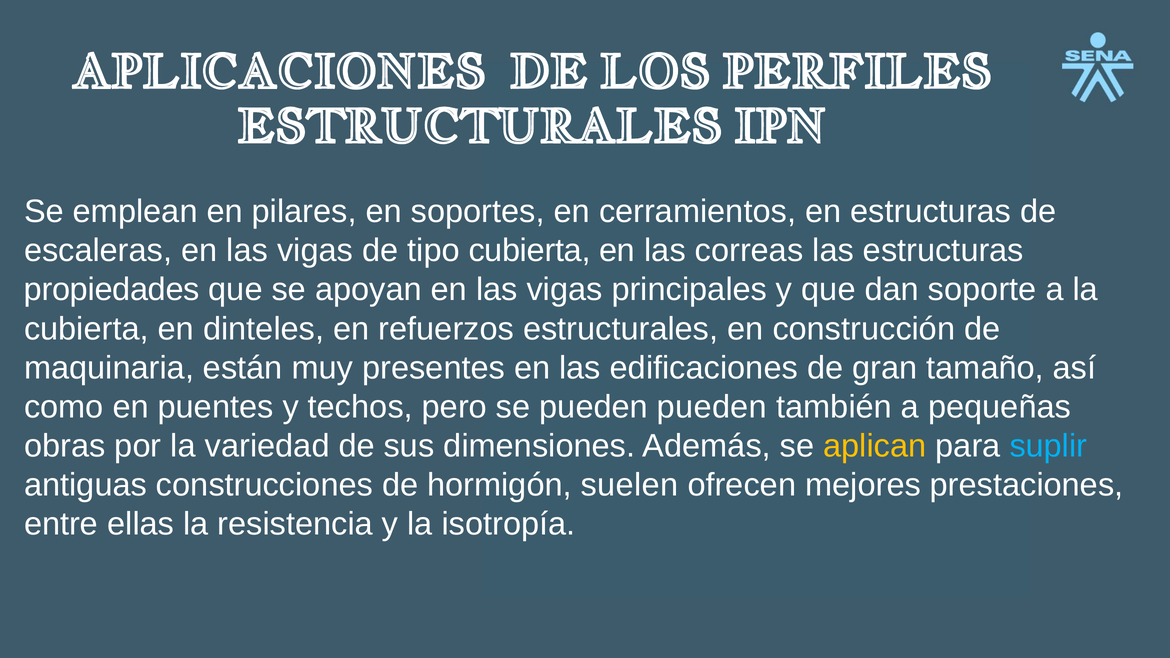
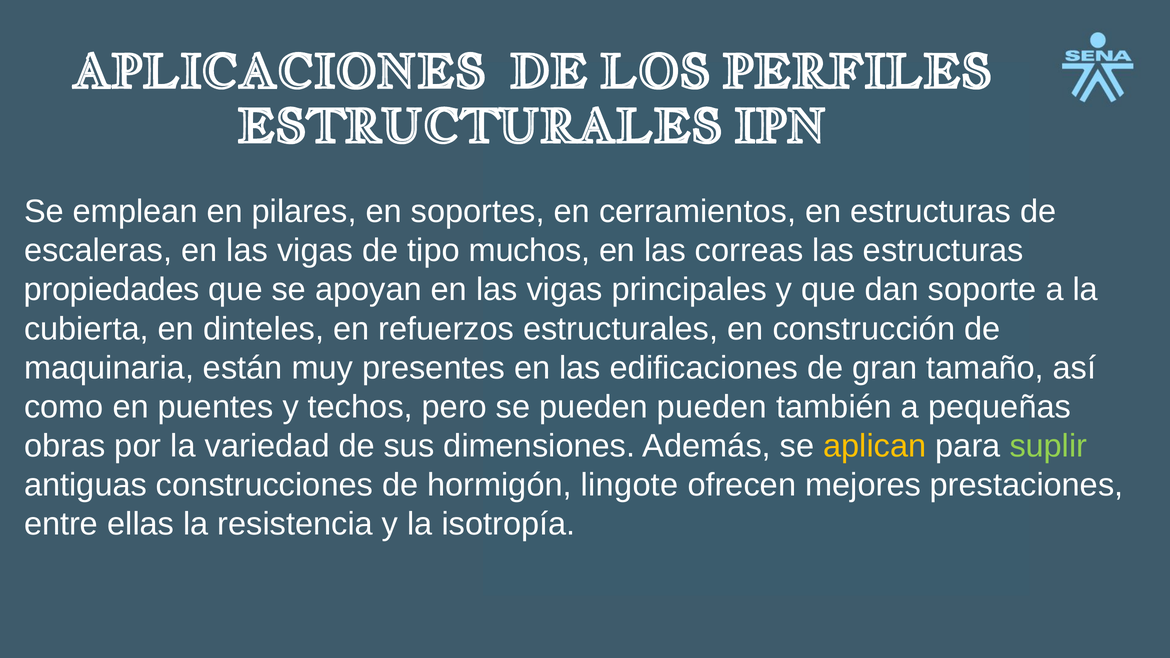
tipo cubierta: cubierta -> muchos (529, 251)
suplir colour: light blue -> light green (1048, 446)
suelen: suelen -> lingote (630, 485)
